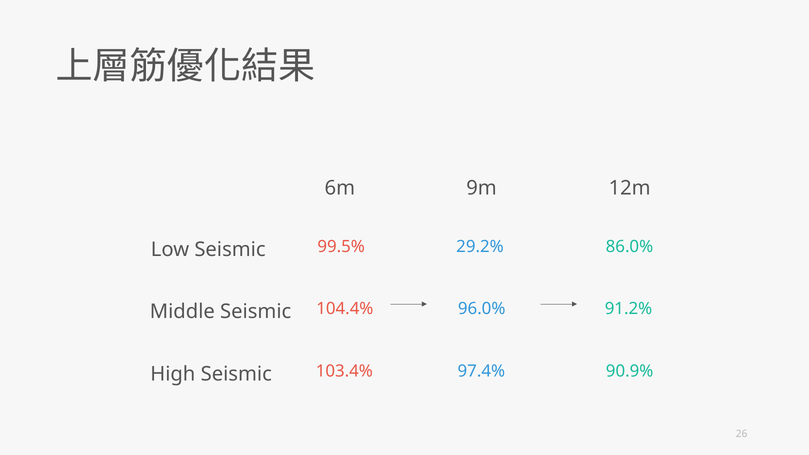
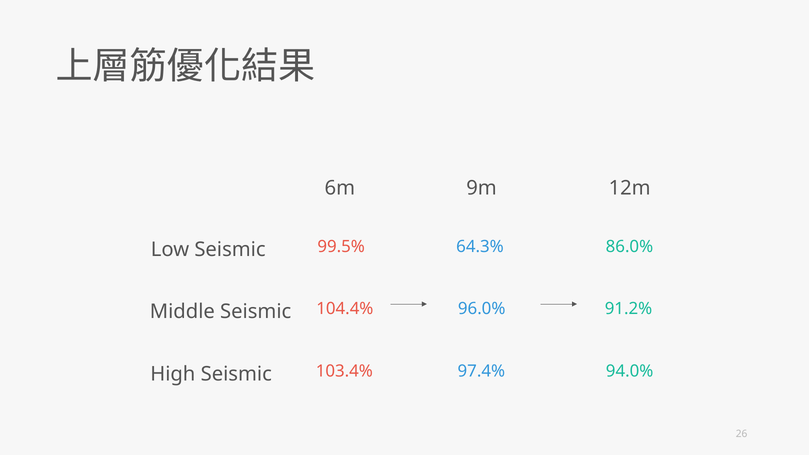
29.2%: 29.2% -> 64.3% (480, 247)
90.9%: 90.9% -> 94.0% (630, 371)
